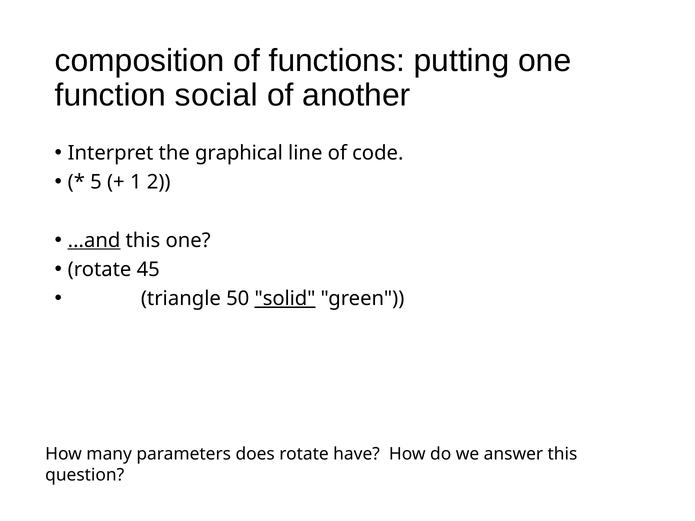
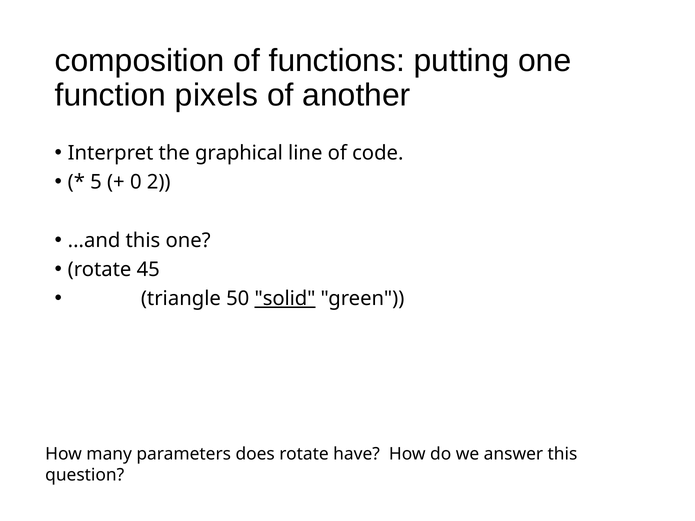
social: social -> pixels (216, 95)
1: 1 -> 0 (136, 182)
...and underline: present -> none (94, 240)
